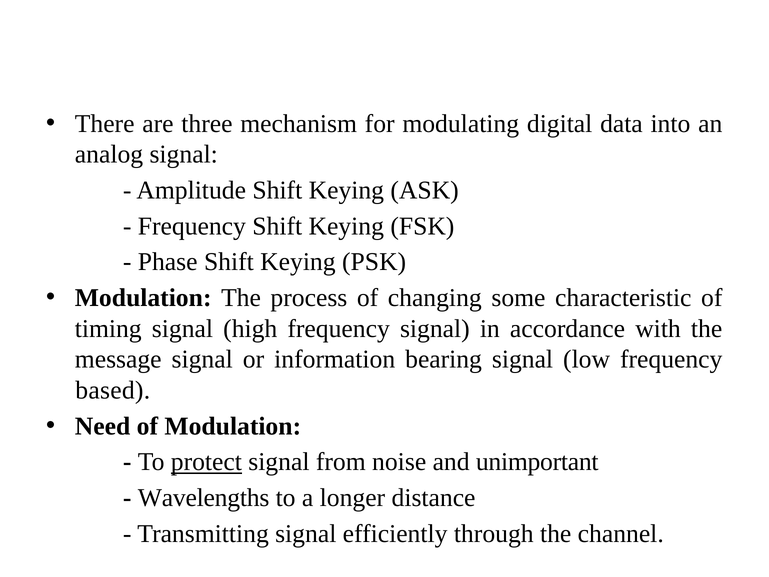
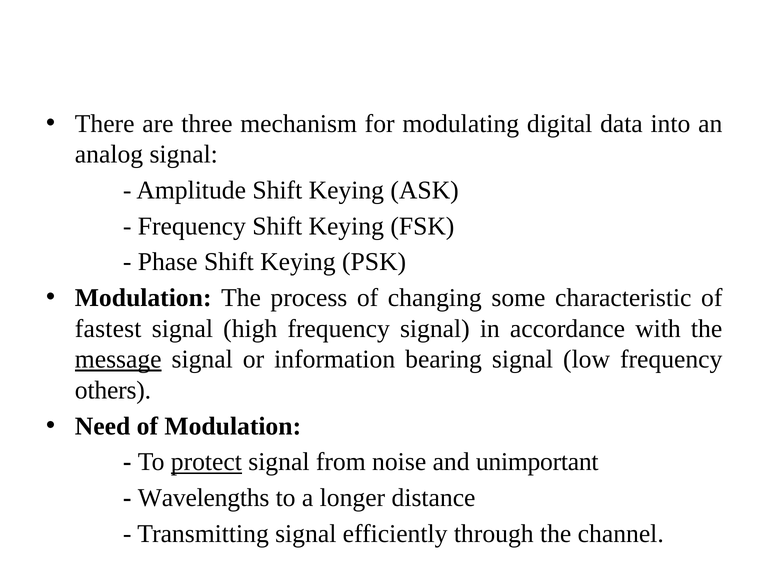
timing: timing -> fastest (108, 329)
message underline: none -> present (118, 359)
based: based -> others (113, 390)
